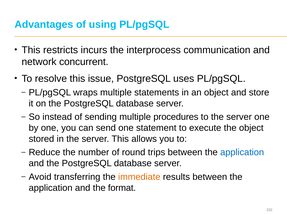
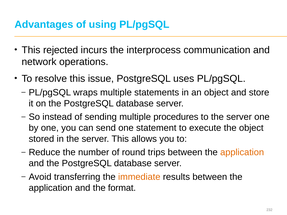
restricts: restricts -> rejected (61, 50)
concurrent: concurrent -> operations (84, 62)
application colour: blue -> orange (242, 153)
